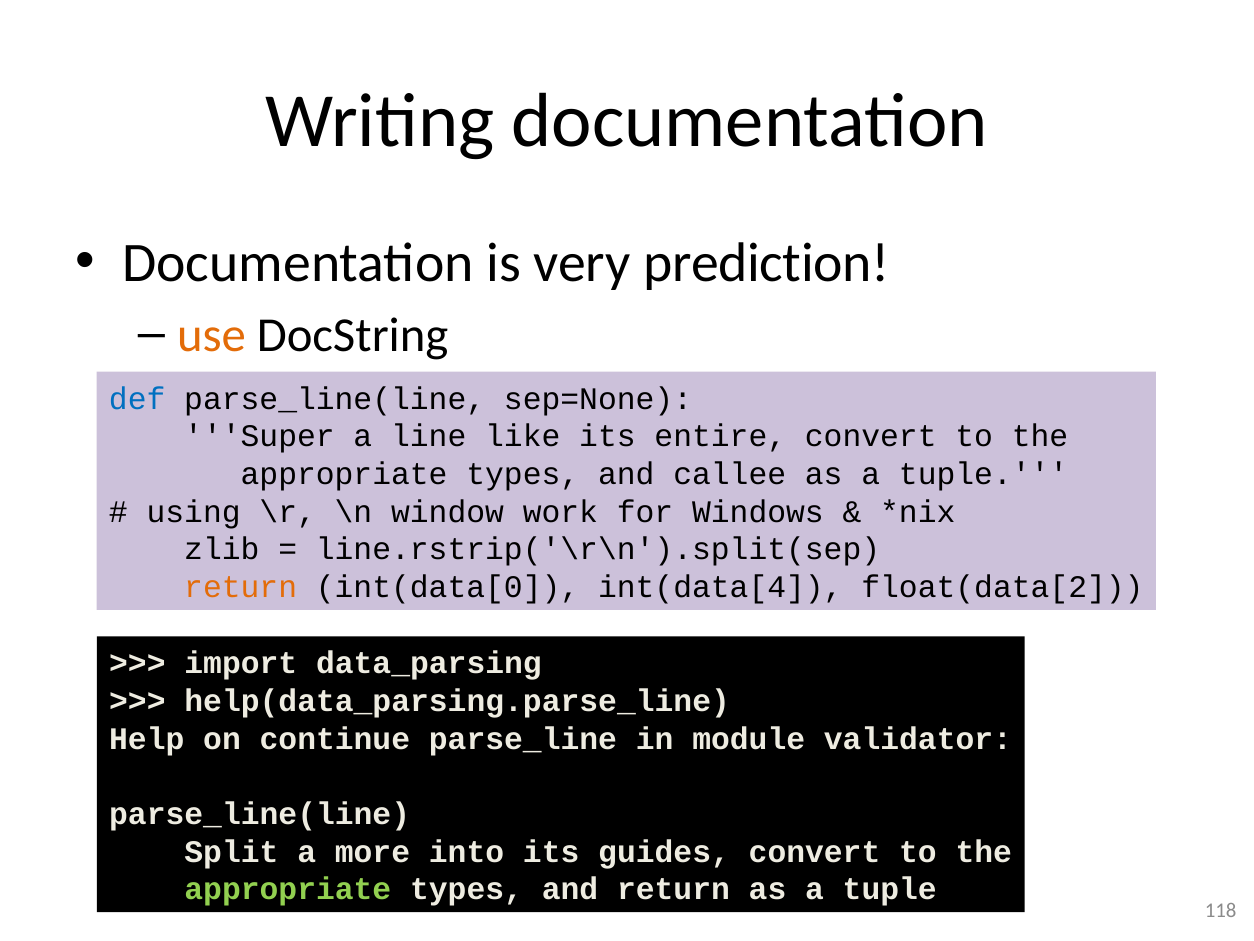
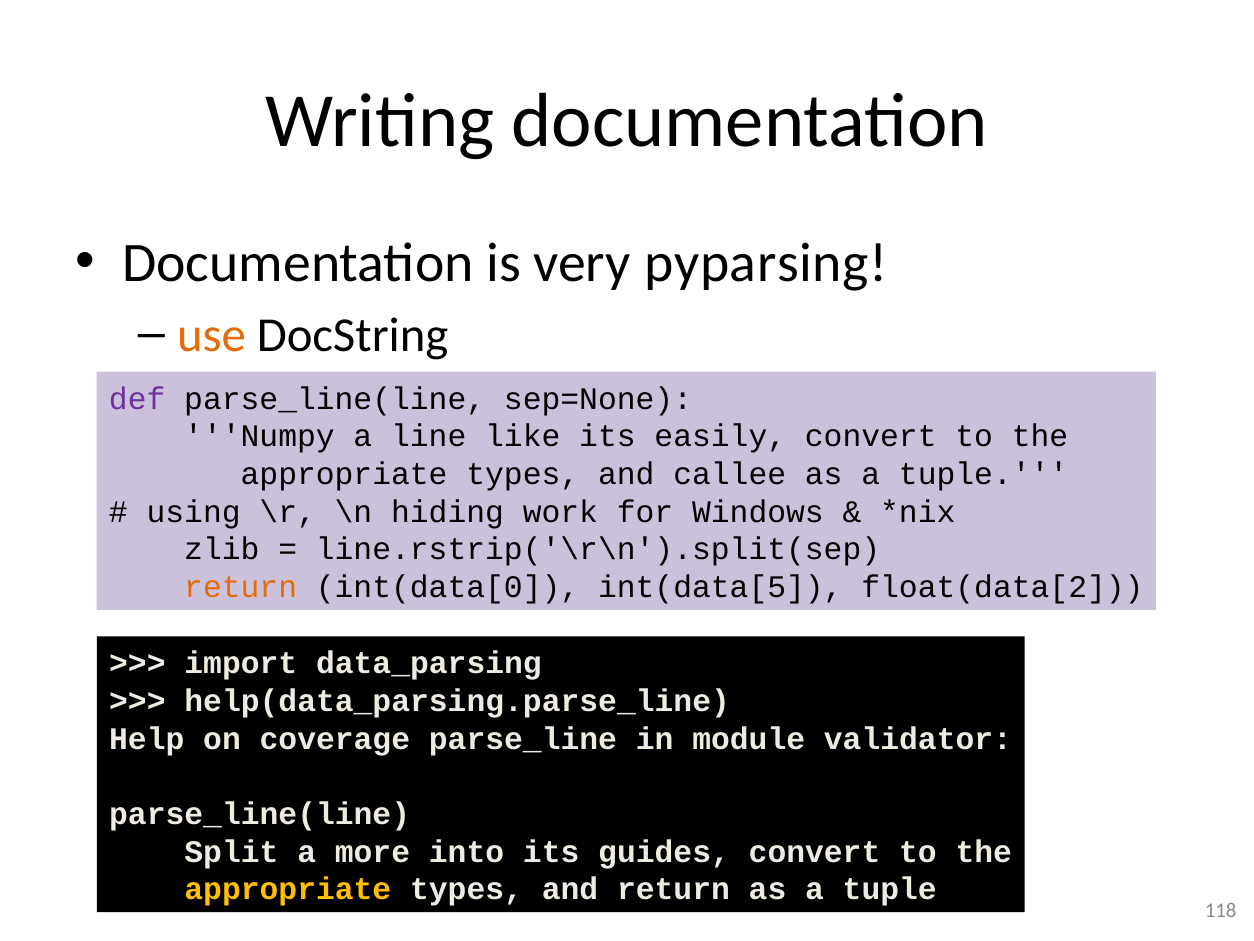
prediction: prediction -> pyparsing (766, 263)
def colour: blue -> purple (137, 399)
Super: Super -> Numpy (259, 436)
entire: entire -> easily (720, 436)
window: window -> hiding (448, 511)
int(data[4: int(data[4 -> int(data[5 (720, 587)
continue: continue -> coverage (335, 738)
appropriate colour: light green -> yellow (288, 889)
